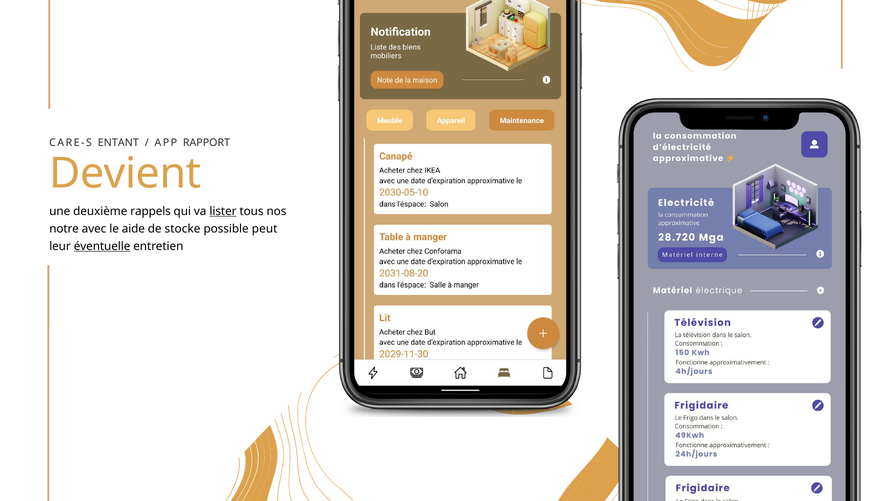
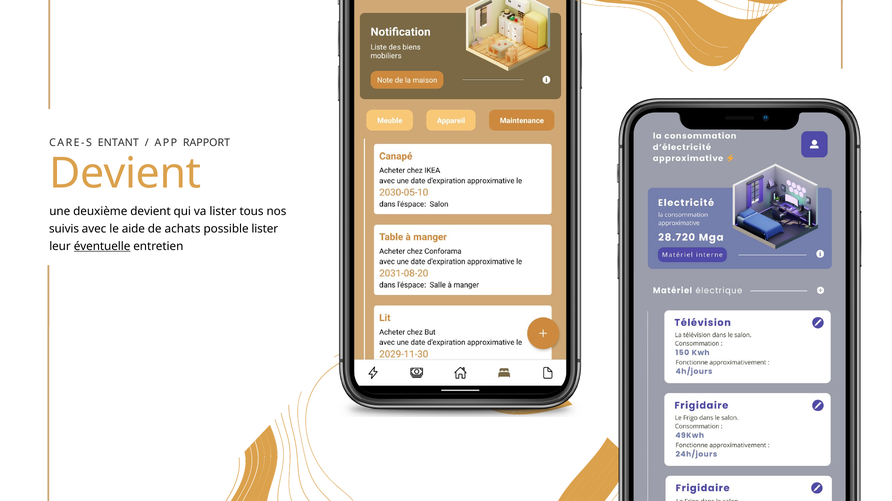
deuxième rappels: rappels -> devient (151, 211)
lister underline: present -> none (223, 211)
notre: notre -> suivis (64, 229)
stocke: stocke -> achats (183, 229)
possible peut: peut -> lister (265, 229)
